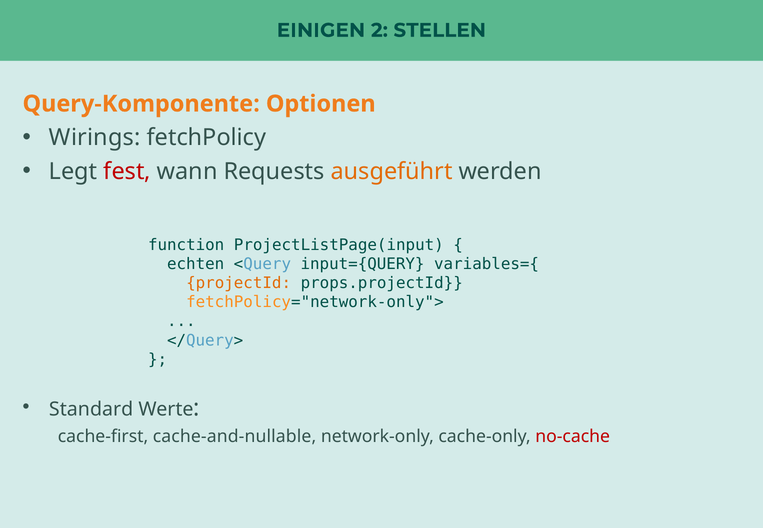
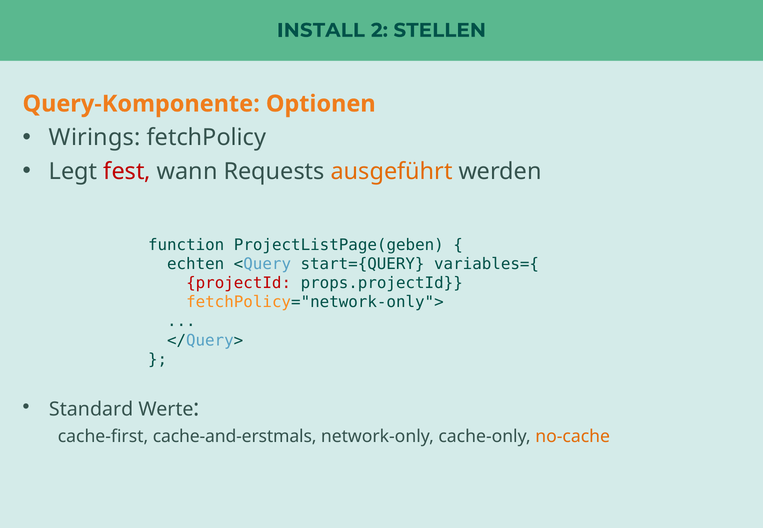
EINIGEN: EINIGEN -> INSTALL (321, 30)
ProjectListPage(input: ProjectListPage(input -> ProjectListPage(geben (339, 245)
input={QUERY: input={QUERY -> start={QUERY (363, 264)
projectId colour: orange -> red (239, 283)
cache-and-nullable: cache-and-nullable -> cache-and-erstmals (235, 436)
no-cache colour: red -> orange (573, 436)
